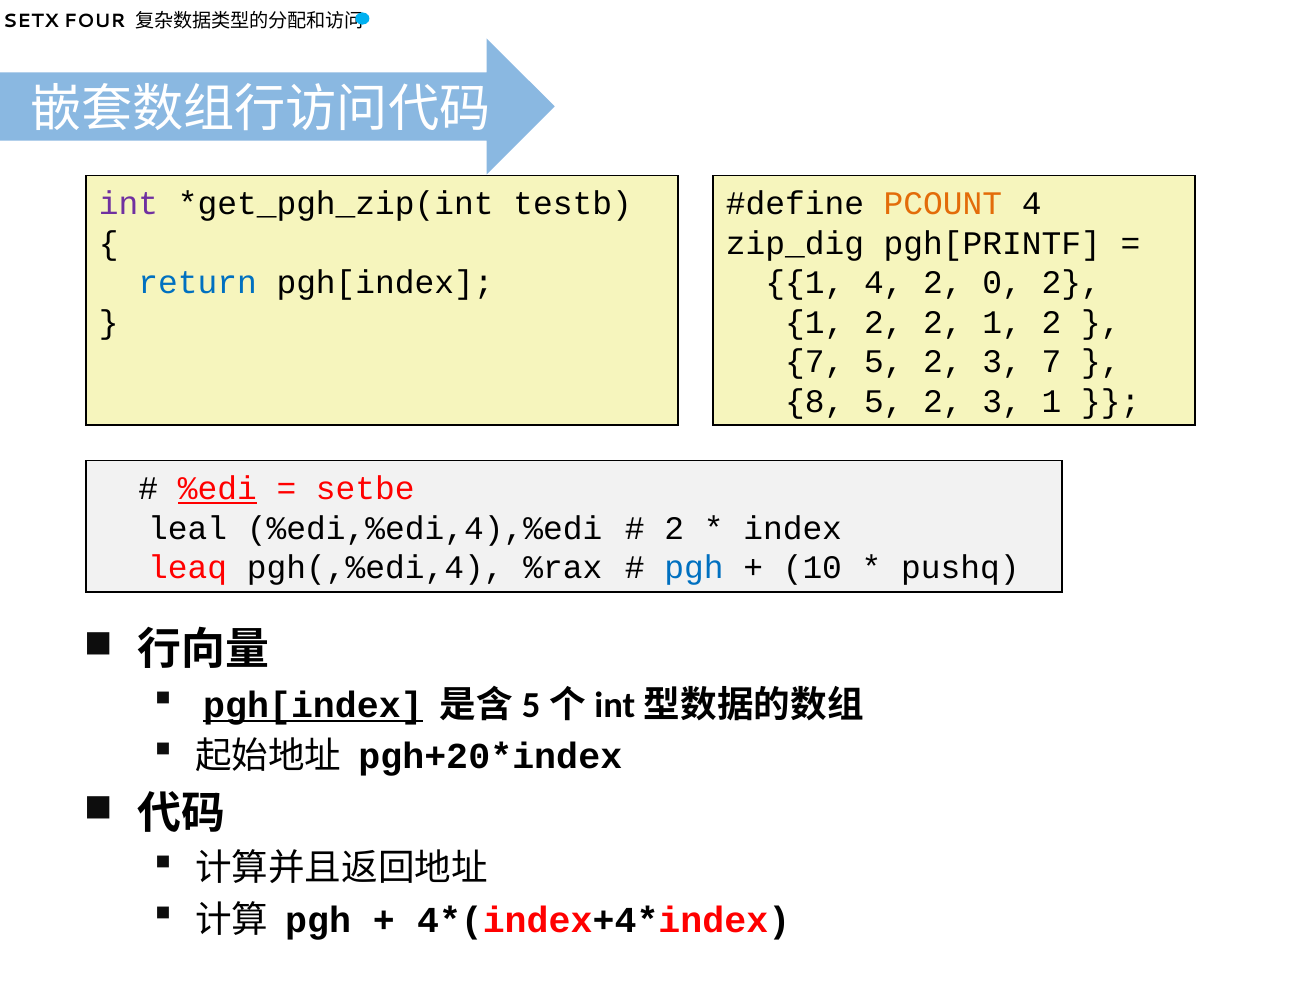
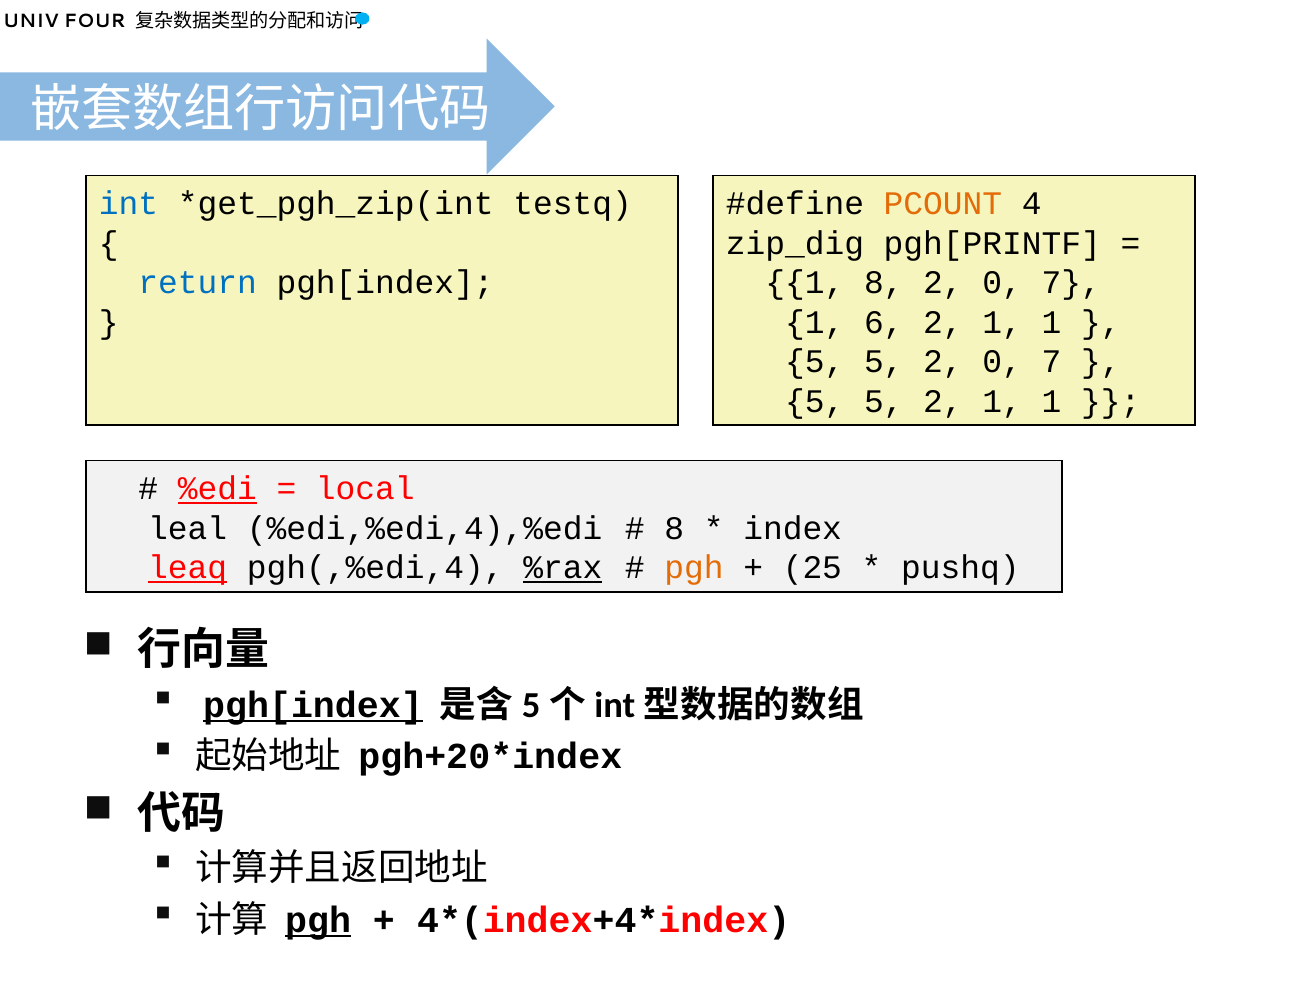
SETX: SETX -> UNIV (31, 21)
int colour: purple -> blue (128, 204)
testb: testb -> testq (573, 204)
1 4: 4 -> 8 (884, 283)
2: 2 -> 7 (1071, 283)
2: 2 -> 6 (884, 322)
2: 2 -> 1 (1052, 322)
7: 7 -> 5 (815, 362)
3: 3 -> 0 (1002, 362)
8: 8 -> 5 (815, 401)
3: 3 -> 1 (1002, 401)
setbe: setbe -> local (365, 489)
2: 2 -> 8 (674, 528)
leaq underline: none -> present (188, 568)
%rax underline: none -> present (563, 568)
pgh colour: blue -> orange (694, 568)
10: 10 -> 25 (812, 568)
pgh underline: none -> present (318, 920)
